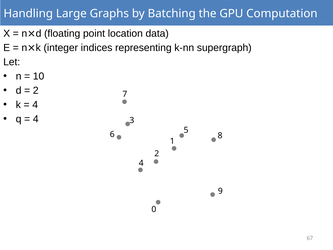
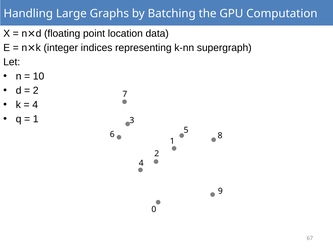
4: 4 -> 1 (36, 119)
